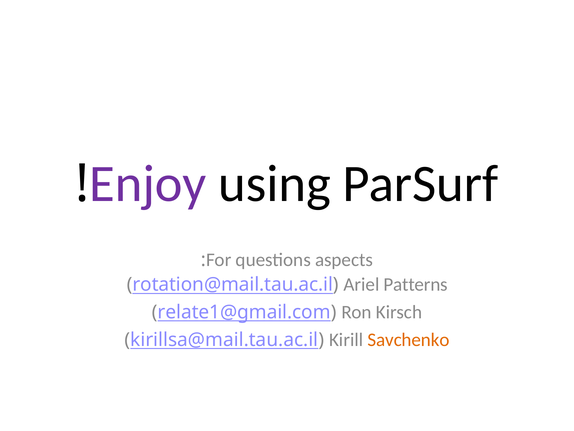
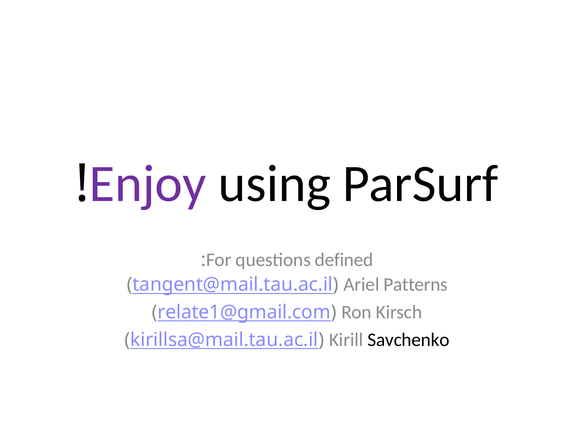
aspects: aspects -> defined (344, 260)
rotation@mail.tau.ac.il: rotation@mail.tau.ac.il -> tangent@mail.tau.ac.il (233, 284)
Savchenko colour: orange -> black (409, 339)
